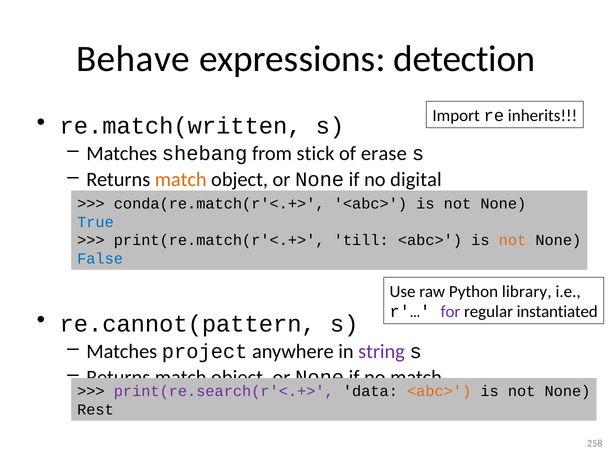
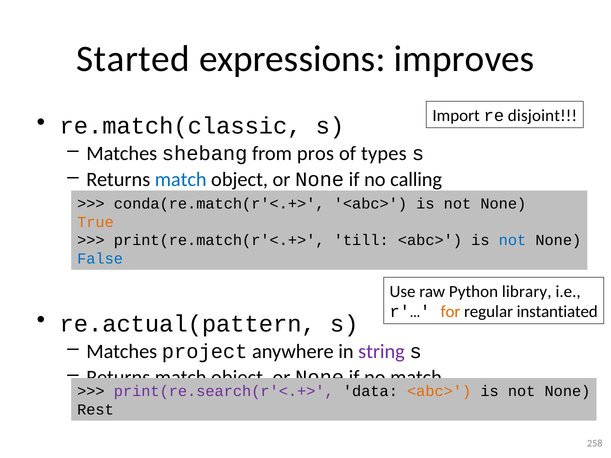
Behave: Behave -> Started (133, 59)
detection: detection -> improves (464, 59)
inherits: inherits -> disjoint (542, 116)
re.match(written: re.match(written -> re.match(classic (181, 126)
stick: stick -> pros (315, 154)
erase: erase -> types (384, 154)
match colour: orange -> blue (181, 180)
digital: digital -> calling (416, 180)
True colour: blue -> orange (95, 222)
not colour: orange -> blue (512, 241)
for colour: purple -> orange (450, 312)
re.cannot(pattern: re.cannot(pattern -> re.actual(pattern (188, 324)
